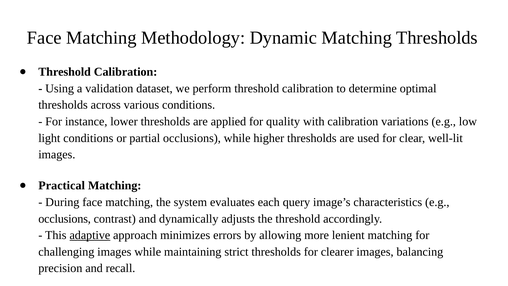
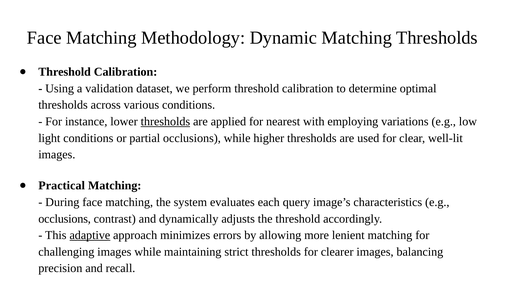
thresholds underline: none -> present (165, 121)
quality: quality -> nearest (283, 121)
with calibration: calibration -> employing (353, 121)
